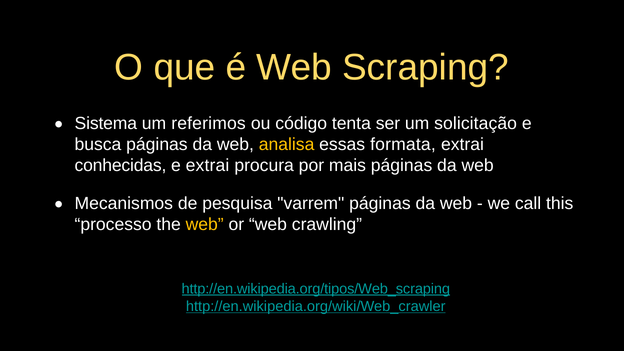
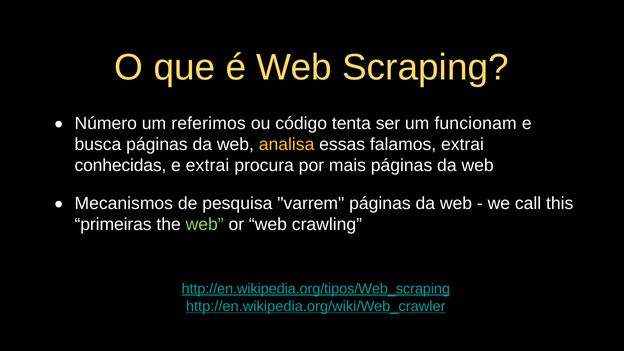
Sistema: Sistema -> Número (106, 123)
solicitação: solicitação -> funcionam (476, 123)
formata: formata -> falamos (403, 144)
processo: processo -> primeiras (113, 225)
web colour: yellow -> light green (205, 225)
